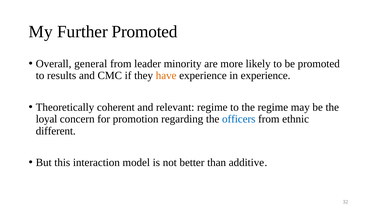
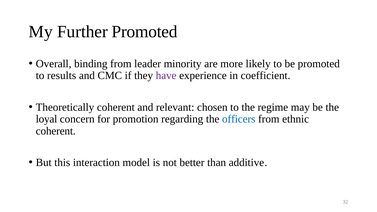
general: general -> binding (91, 64)
have colour: orange -> purple (166, 76)
in experience: experience -> coefficient (266, 76)
relevant regime: regime -> chosen (212, 107)
different: different -> coherent (56, 131)
